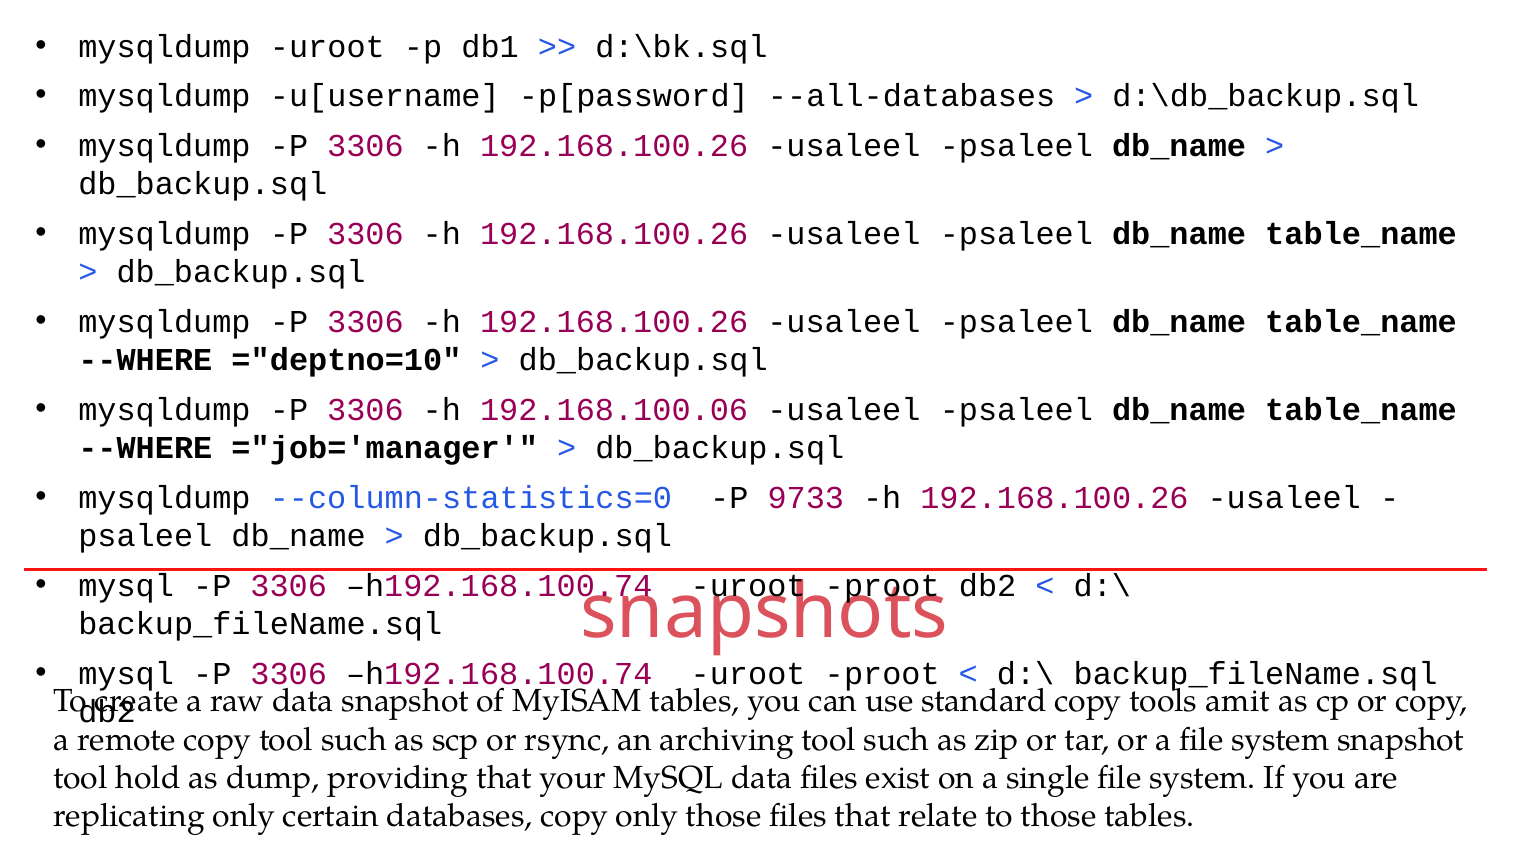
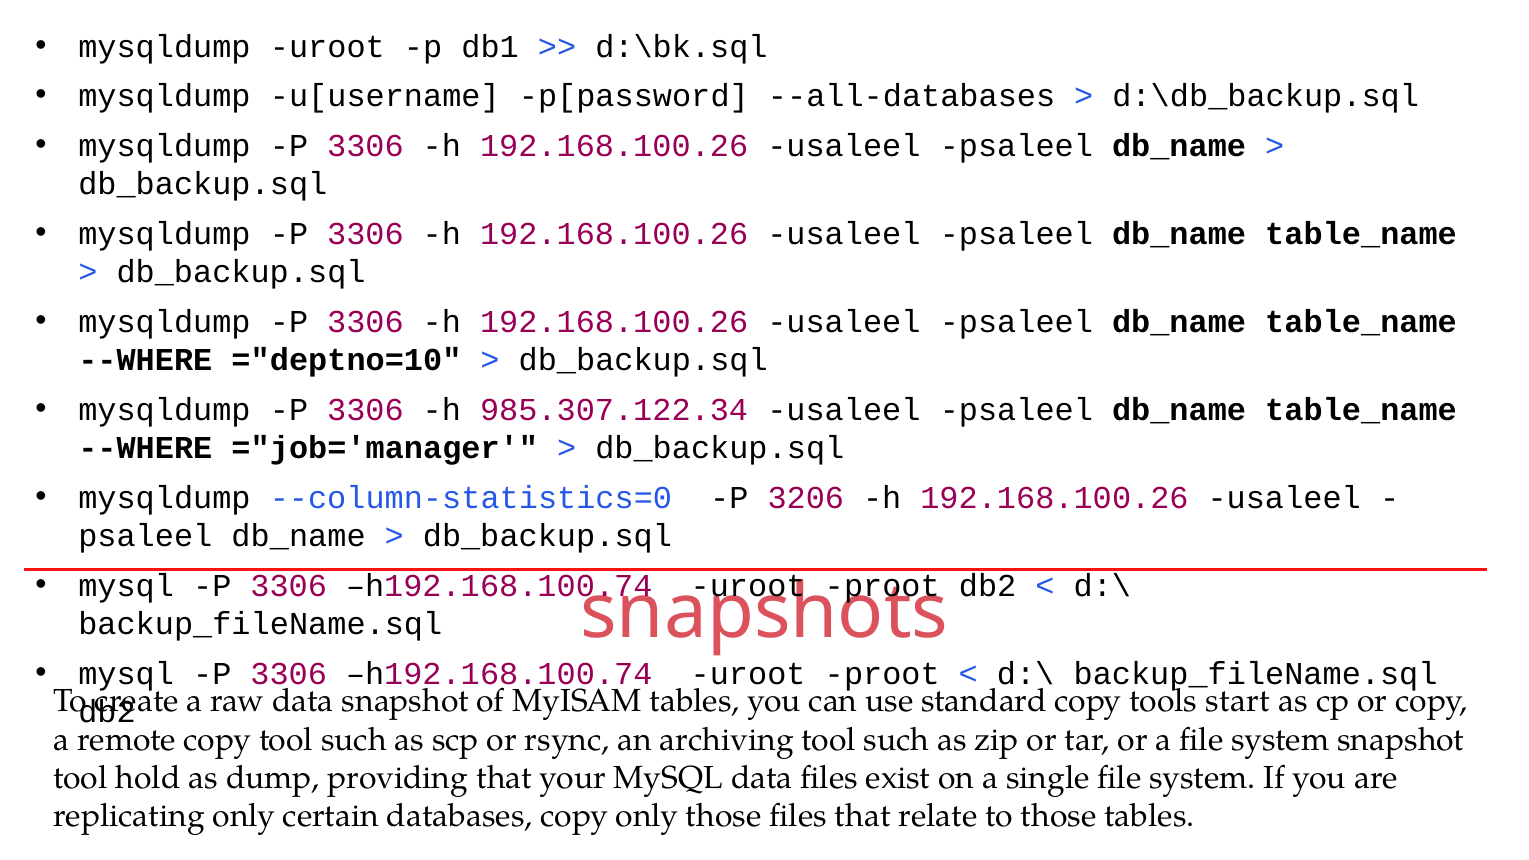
192.168.100.06: 192.168.100.06 -> 985.307.122.34 (614, 410)
9733: 9733 -> 3206 (806, 498)
amit: amit -> start (1238, 701)
